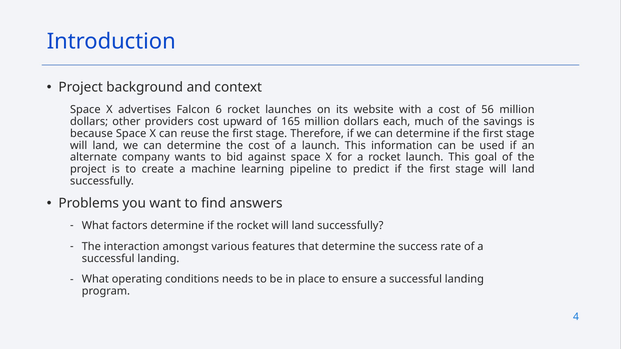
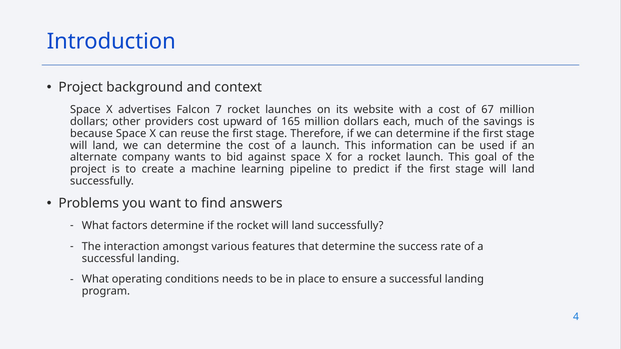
6: 6 -> 7 (219, 110)
56: 56 -> 67 (488, 110)
